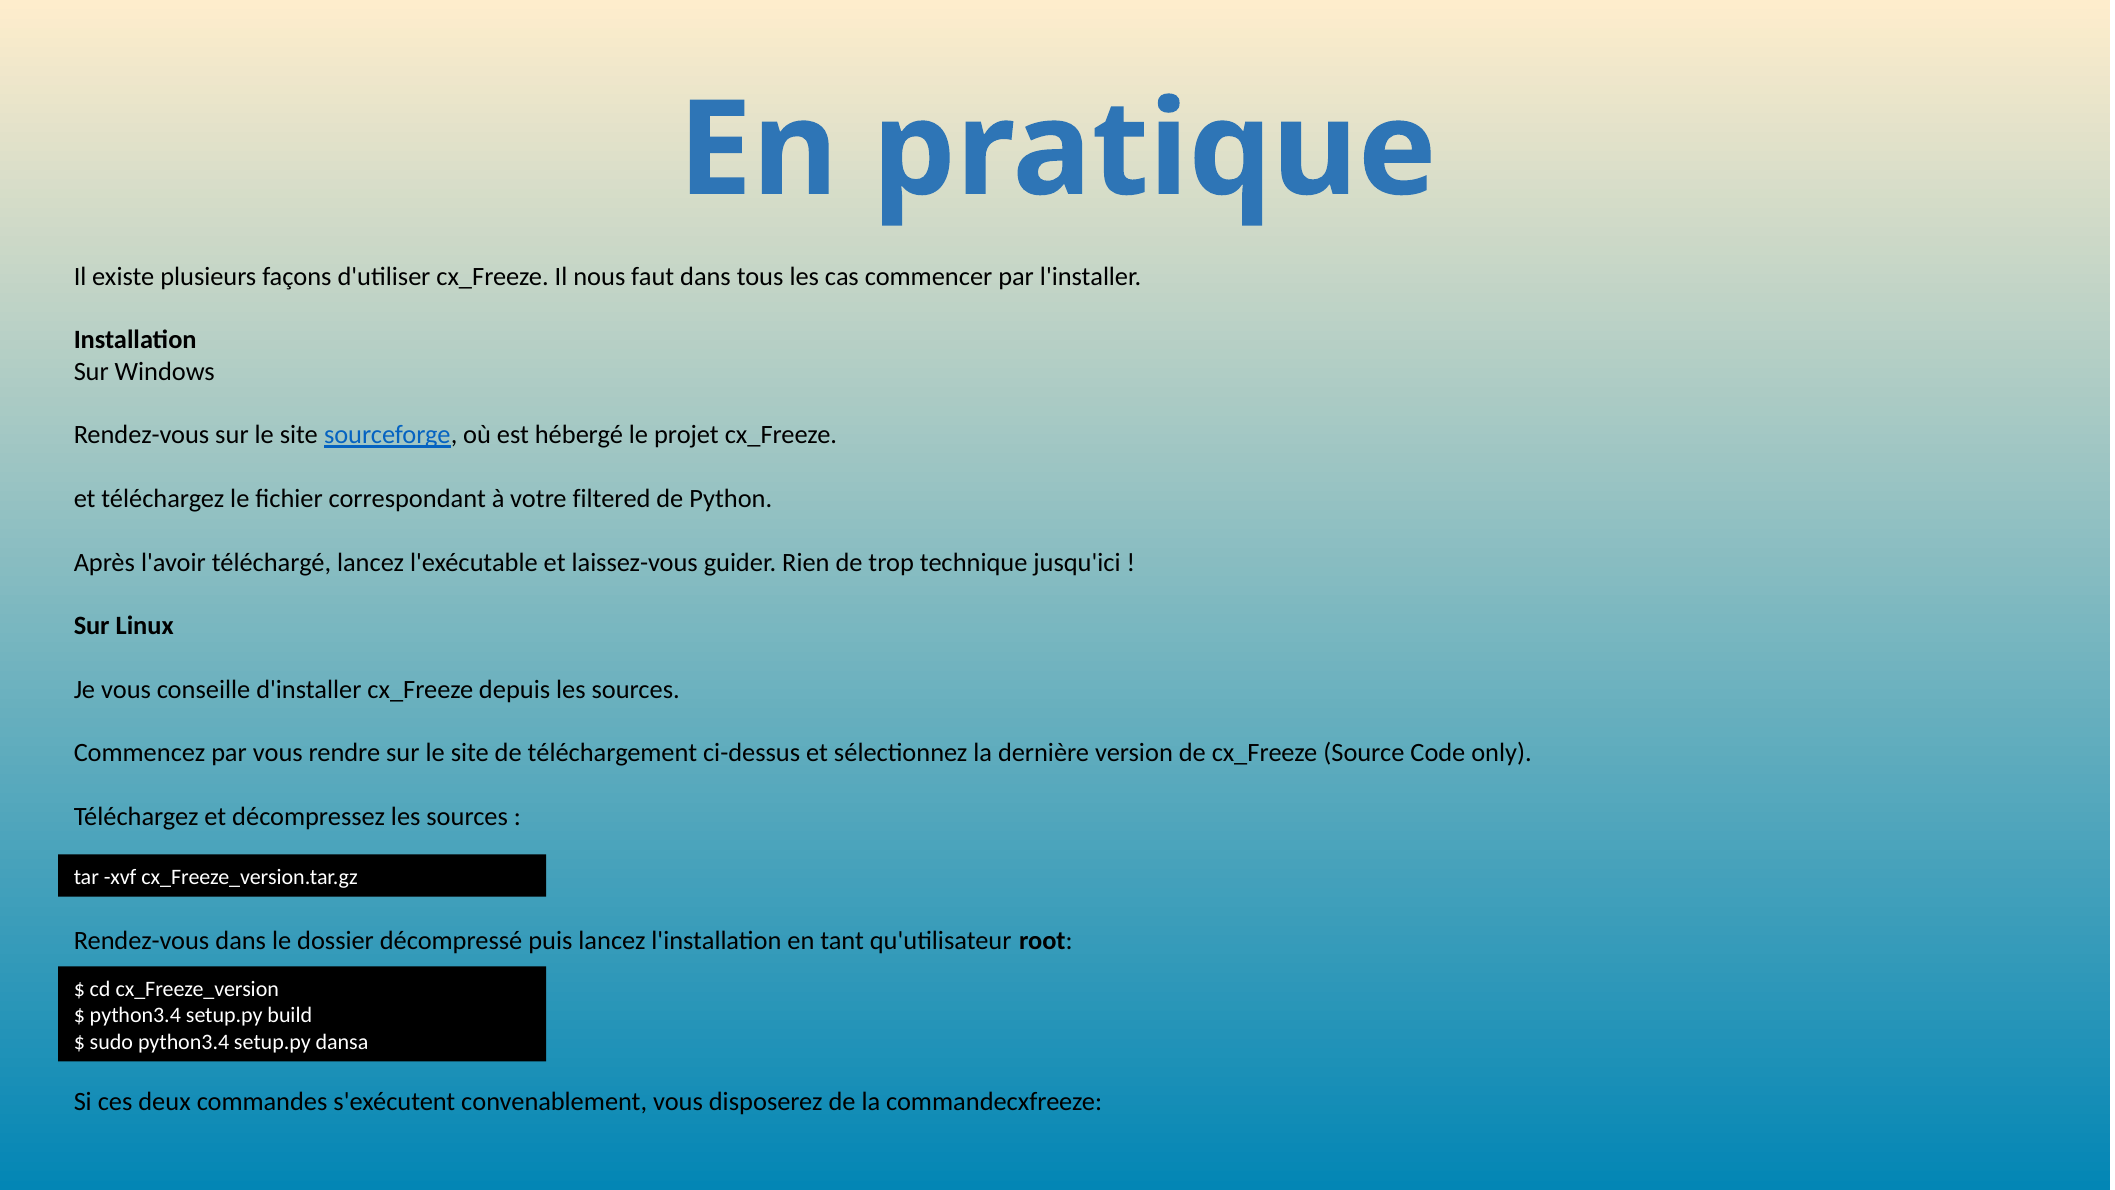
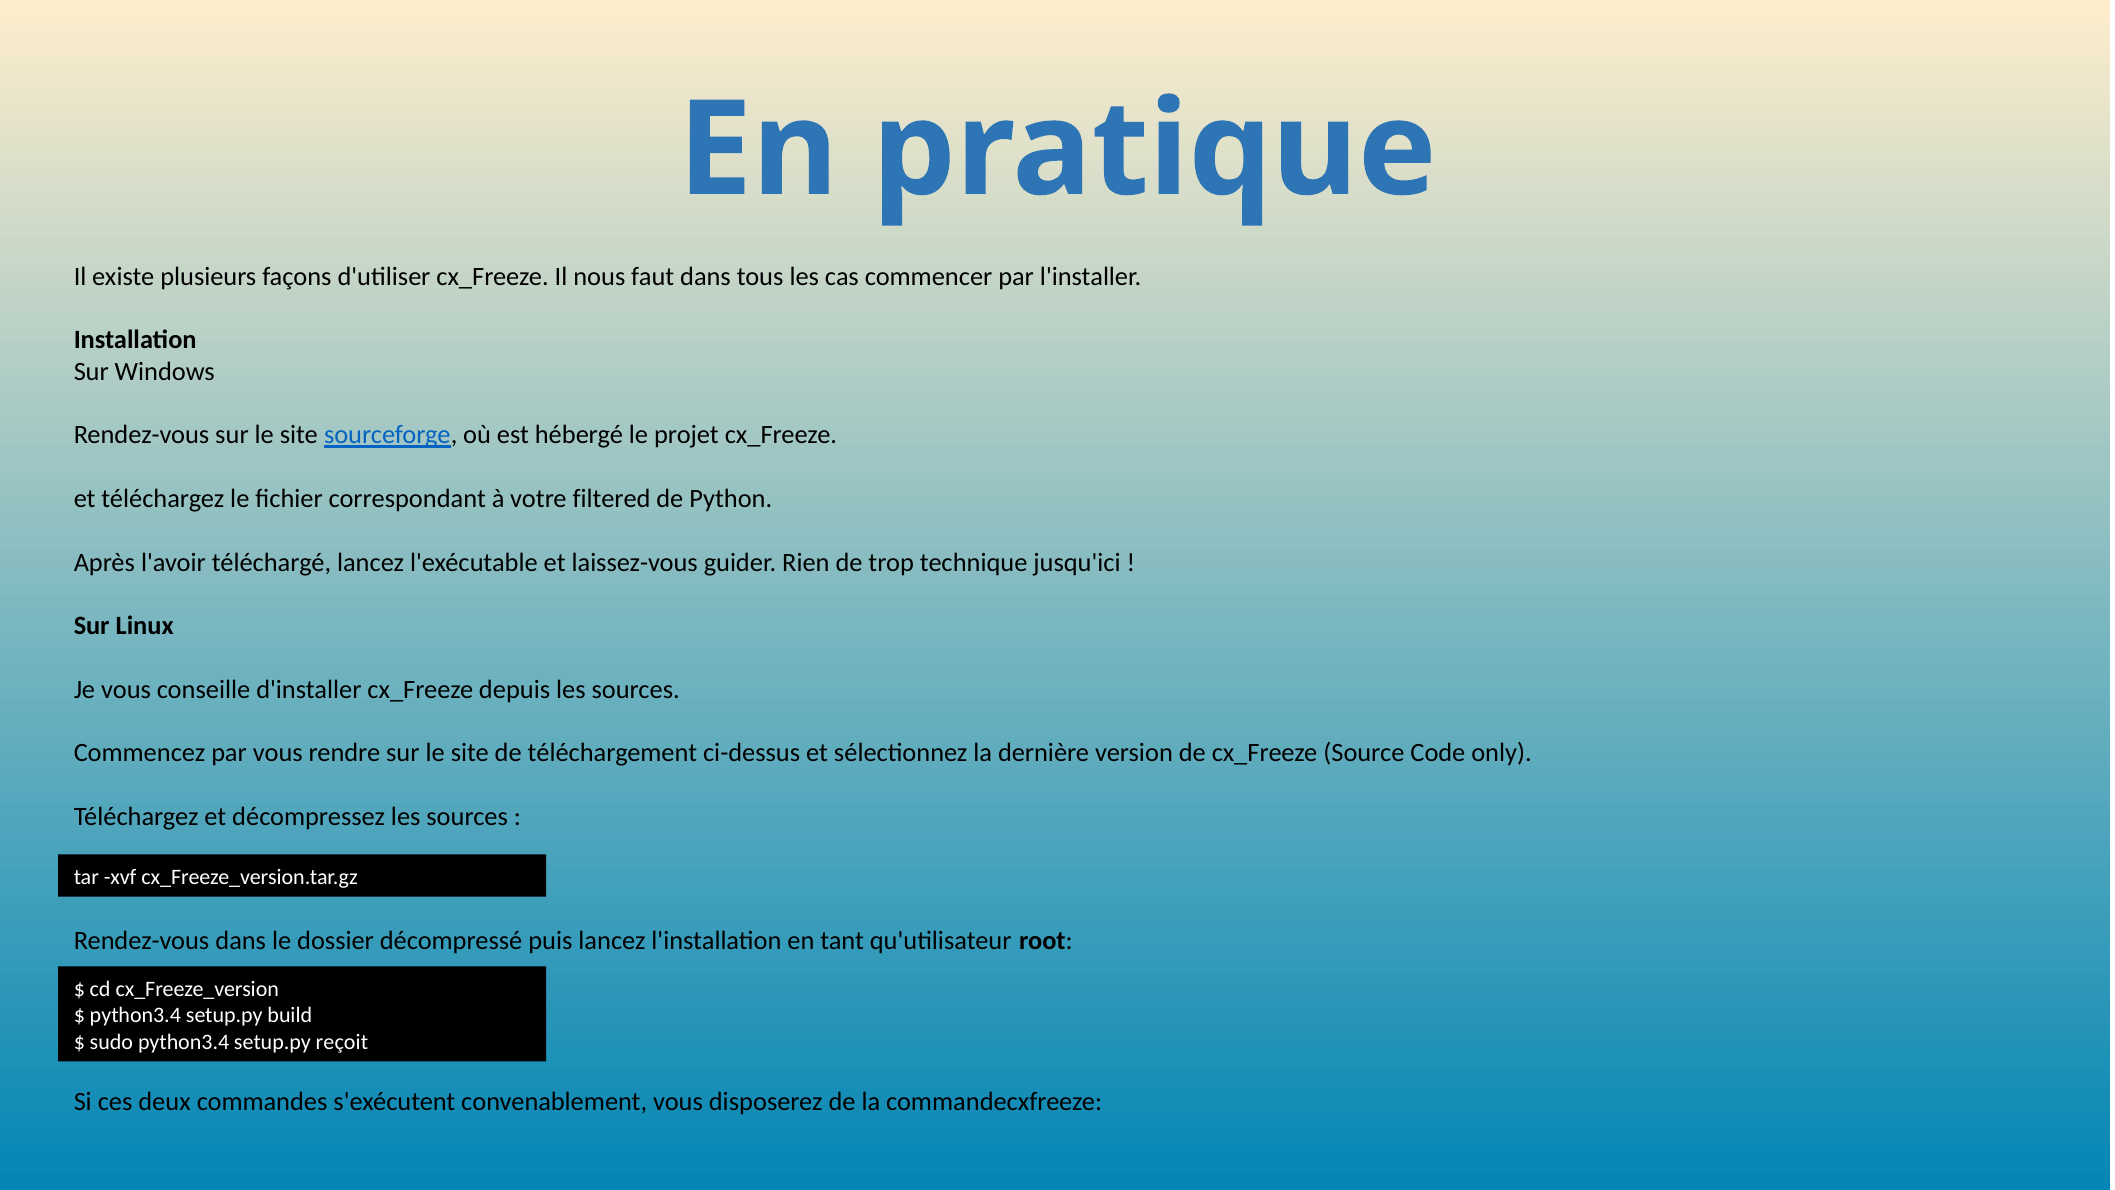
dansa: dansa -> reçoit (342, 1042)
